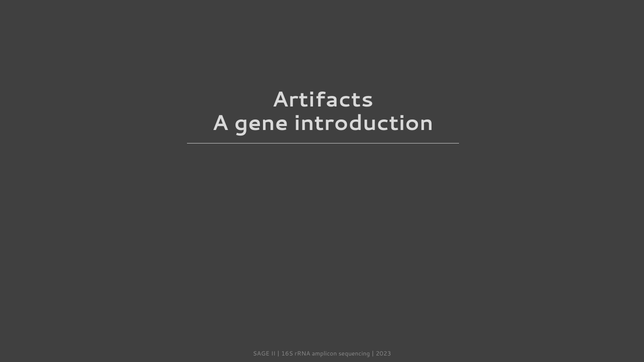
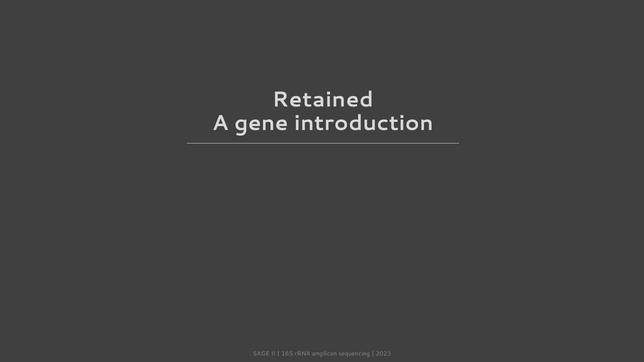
Artifacts: Artifacts -> Retained (323, 100)
